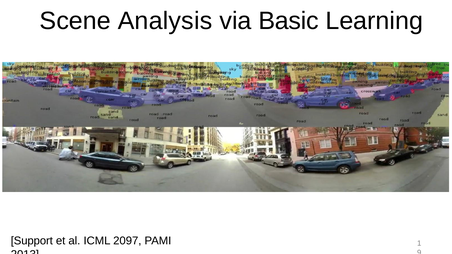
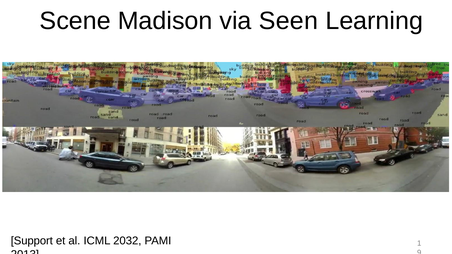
Analysis: Analysis -> Madison (165, 21)
Basic: Basic -> Seen (288, 21)
2097: 2097 -> 2032 (127, 241)
